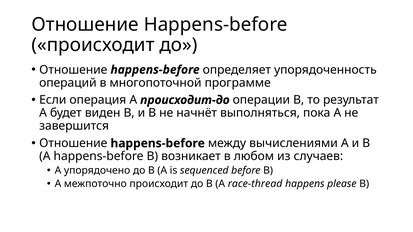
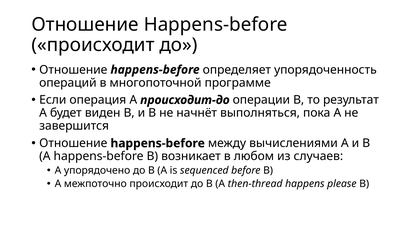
race-thread: race-thread -> then-thread (255, 184)
